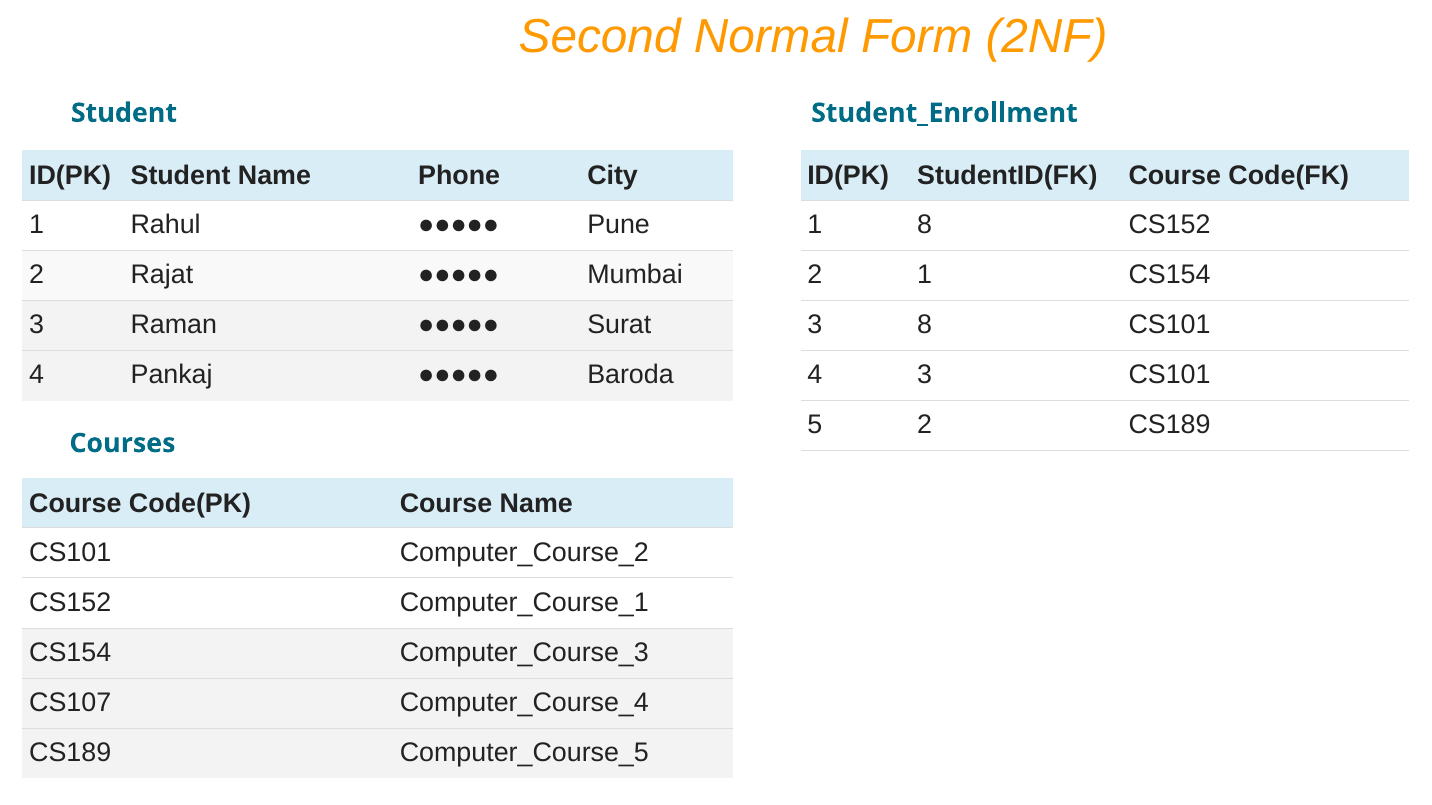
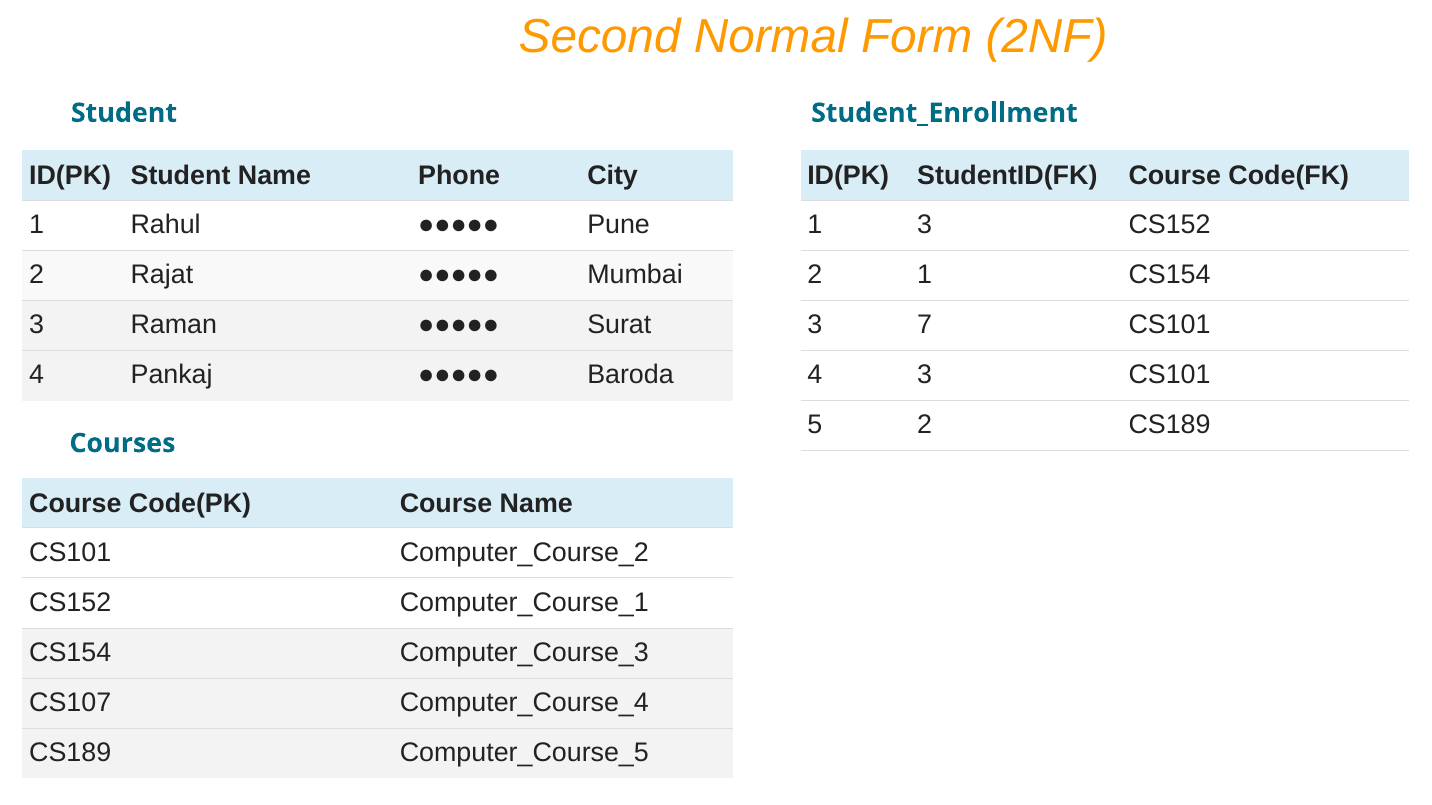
1 8: 8 -> 3 (925, 225)
3 8: 8 -> 7 (925, 325)
